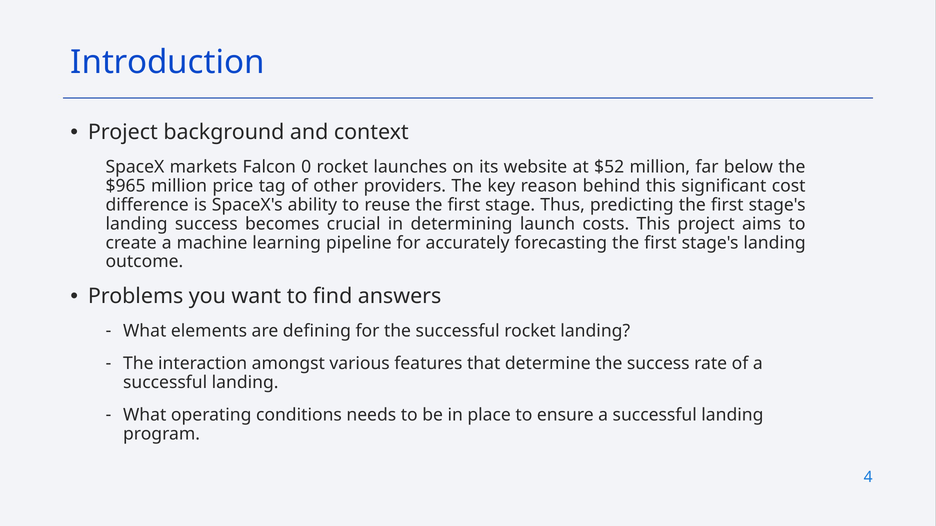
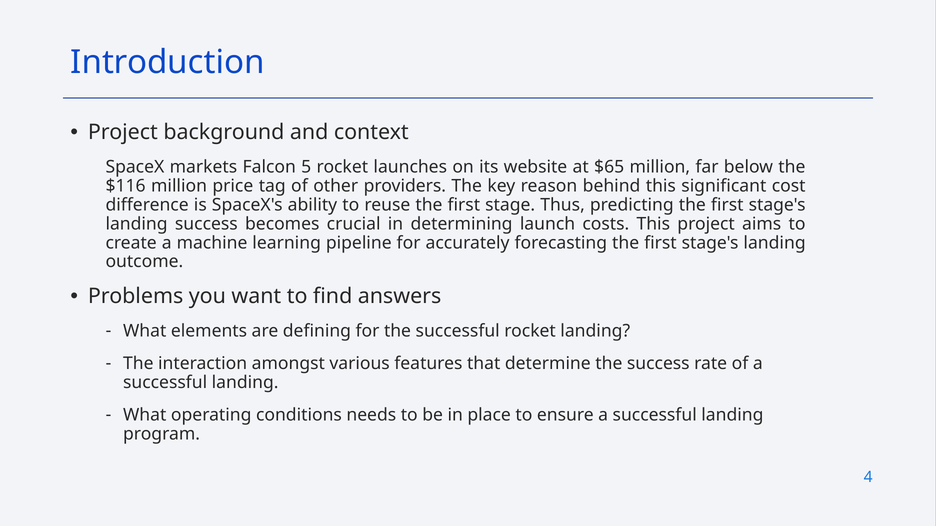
0: 0 -> 5 (306, 167)
$52: $52 -> $65 (609, 167)
$965: $965 -> $116 (126, 186)
